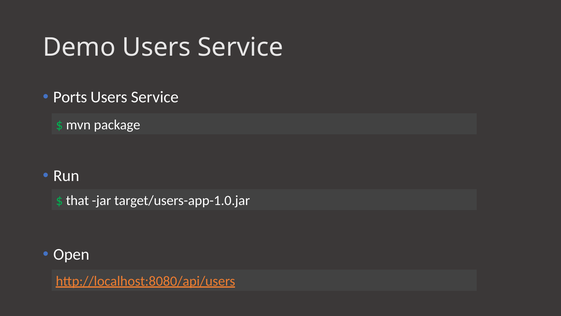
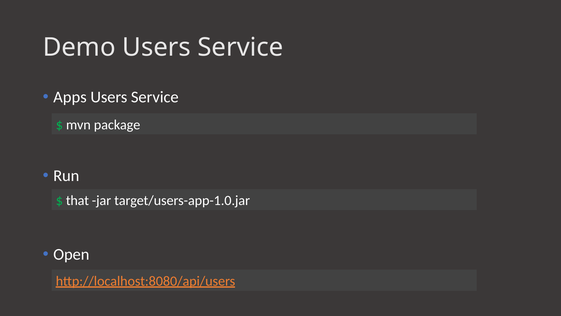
Ports: Ports -> Apps (70, 97)
